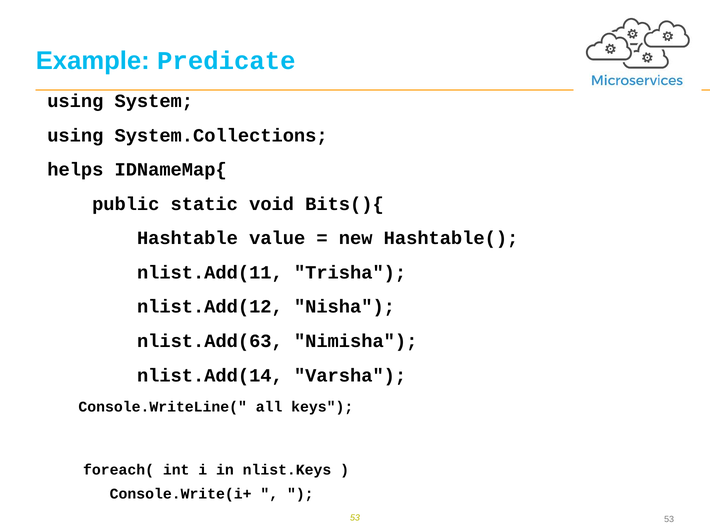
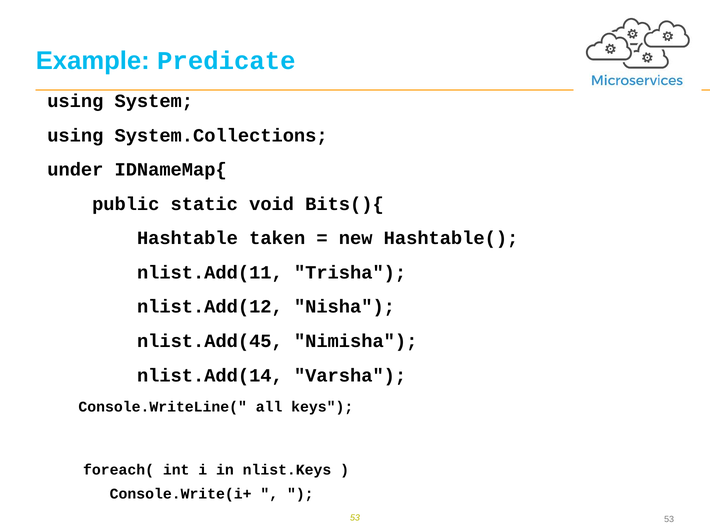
helps: helps -> under (75, 170)
value: value -> taken (277, 238)
nlist.Add(63: nlist.Add(63 -> nlist.Add(45 (210, 341)
